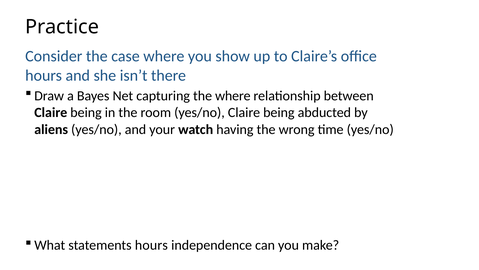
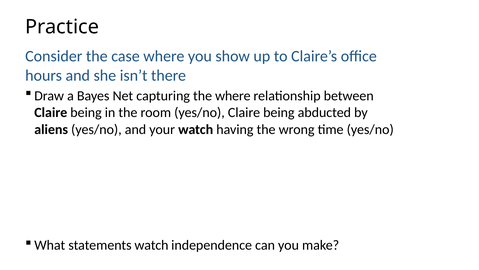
statements hours: hours -> watch (151, 245)
